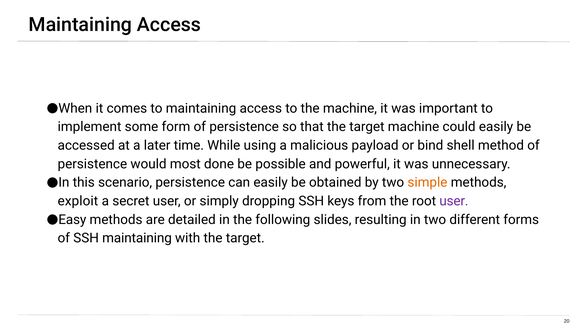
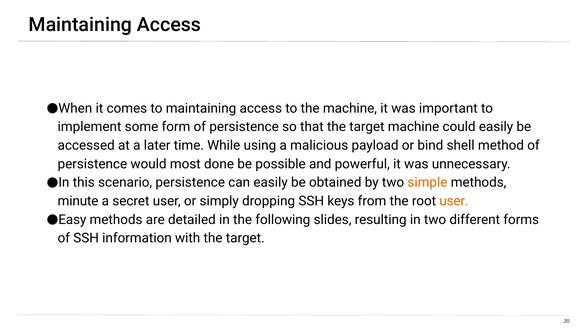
exploit: exploit -> minute (78, 201)
user colour: purple -> orange (454, 201)
SSH maintaining: maintaining -> information (137, 238)
